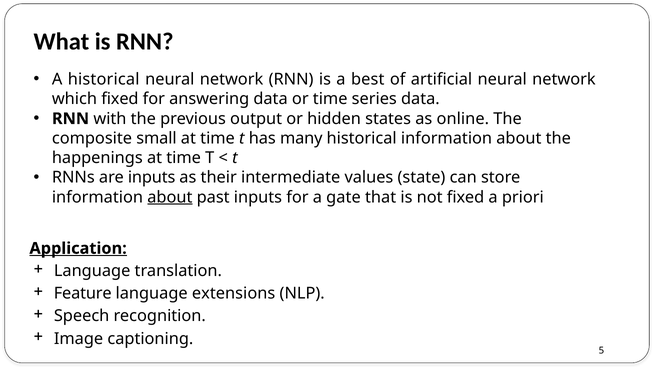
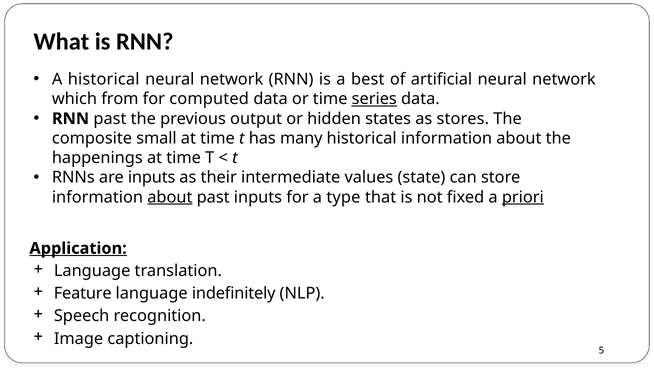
which fixed: fixed -> from (120, 99)
answering: answering -> computed (209, 99)
series underline: none -> present (374, 99)
RNN with: with -> past (110, 119)
online: online -> stores (463, 119)
gate: gate -> type (343, 197)
priori underline: none -> present (523, 197)
extensions: extensions -> indefinitely (234, 293)
